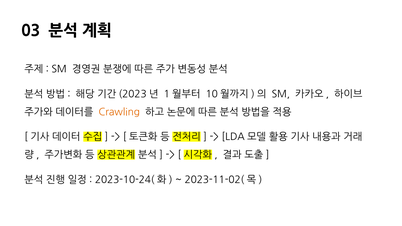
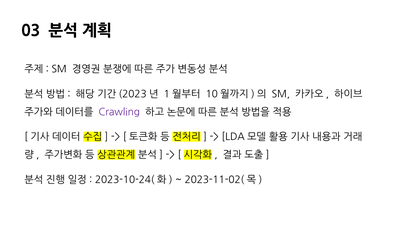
Crawling colour: orange -> purple (119, 112)
